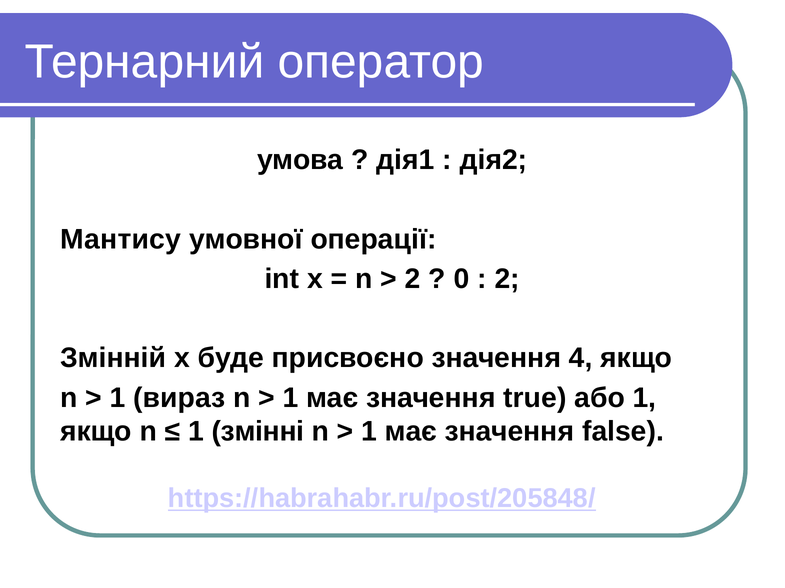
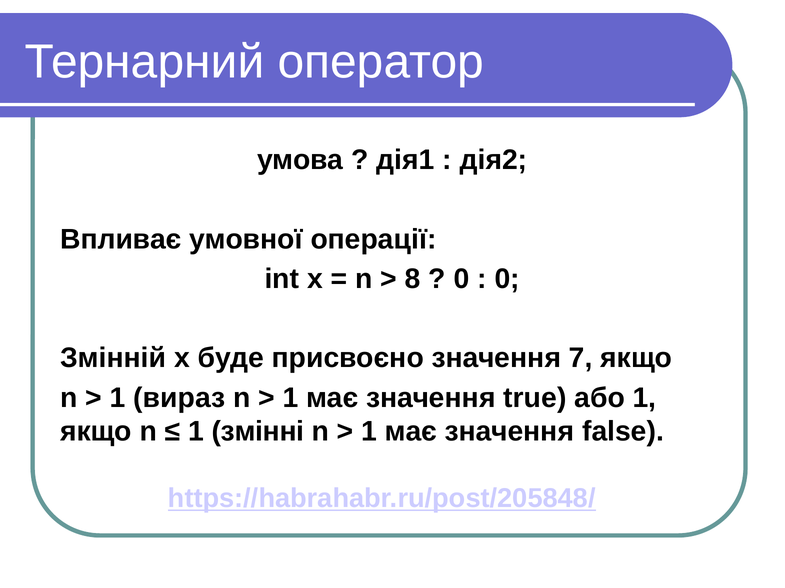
Мантису: Мантису -> Впливає (121, 240)
2: 2 -> 8 (413, 279)
2: 2 -> 0 (507, 279)
4: 4 -> 7 (581, 359)
